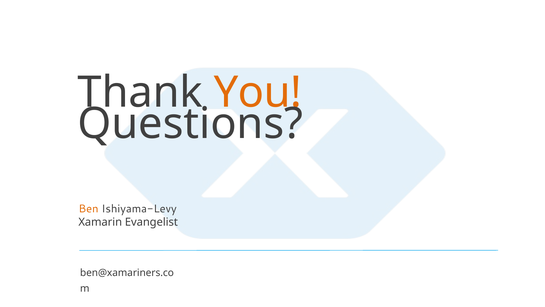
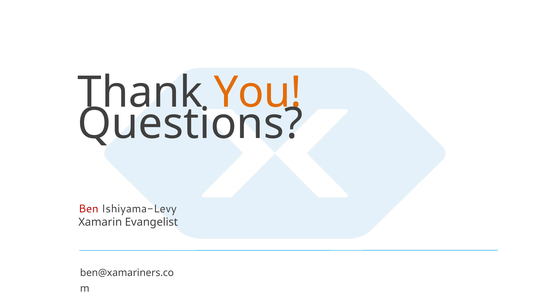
Ben colour: orange -> red (88, 209)
